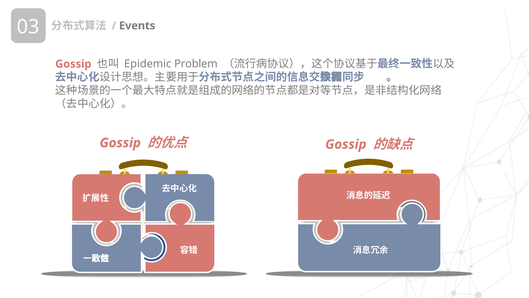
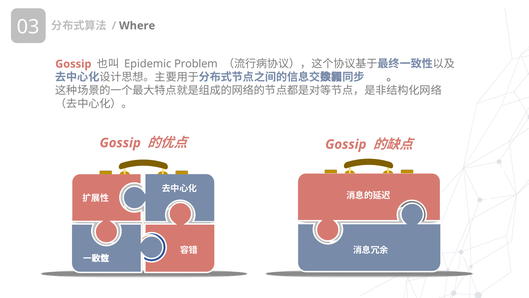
Events: Events -> Where (137, 26)
